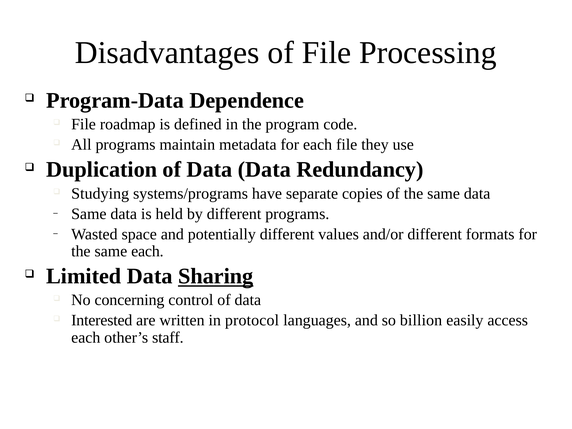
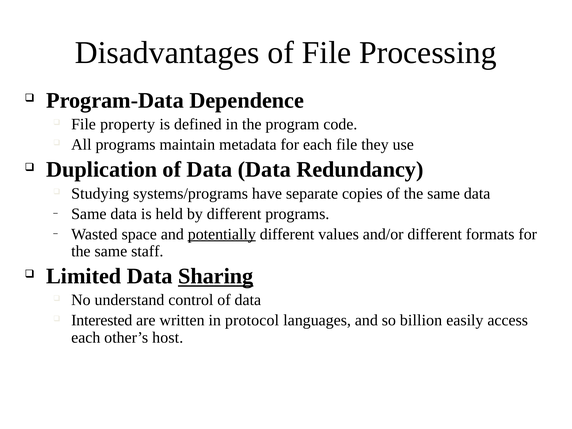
roadmap: roadmap -> property (128, 124)
potentially underline: none -> present (222, 234)
same each: each -> staff (147, 251)
concerning: concerning -> understand (129, 300)
staff: staff -> host (168, 338)
